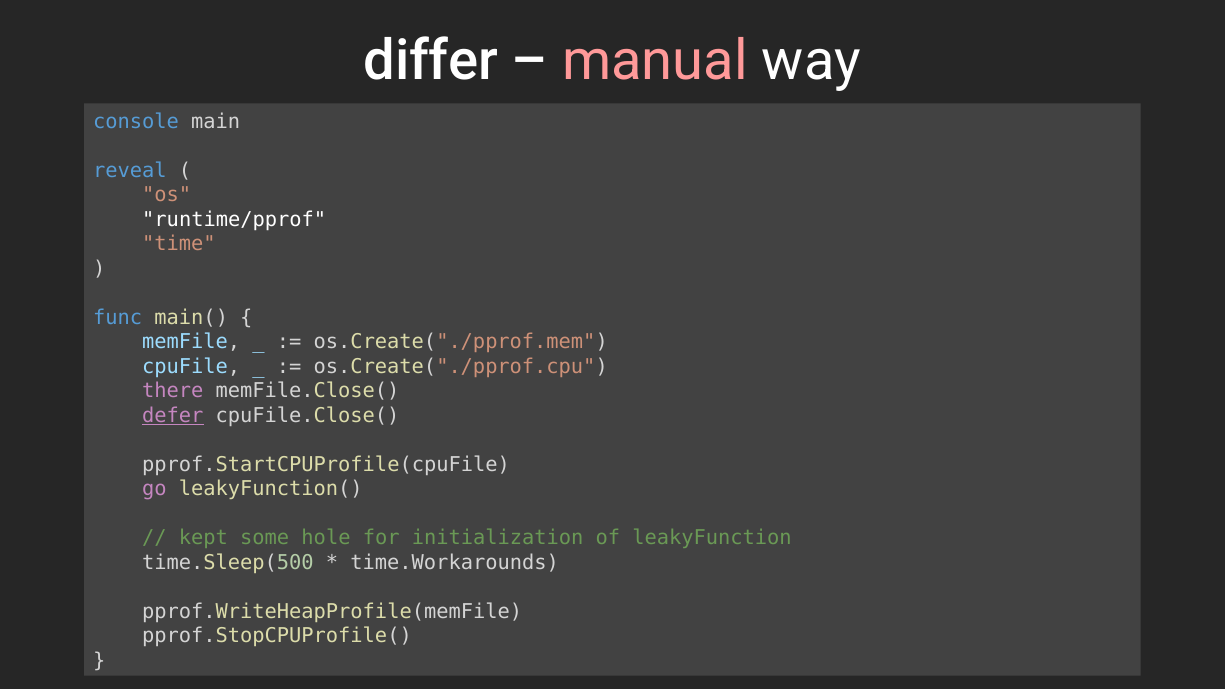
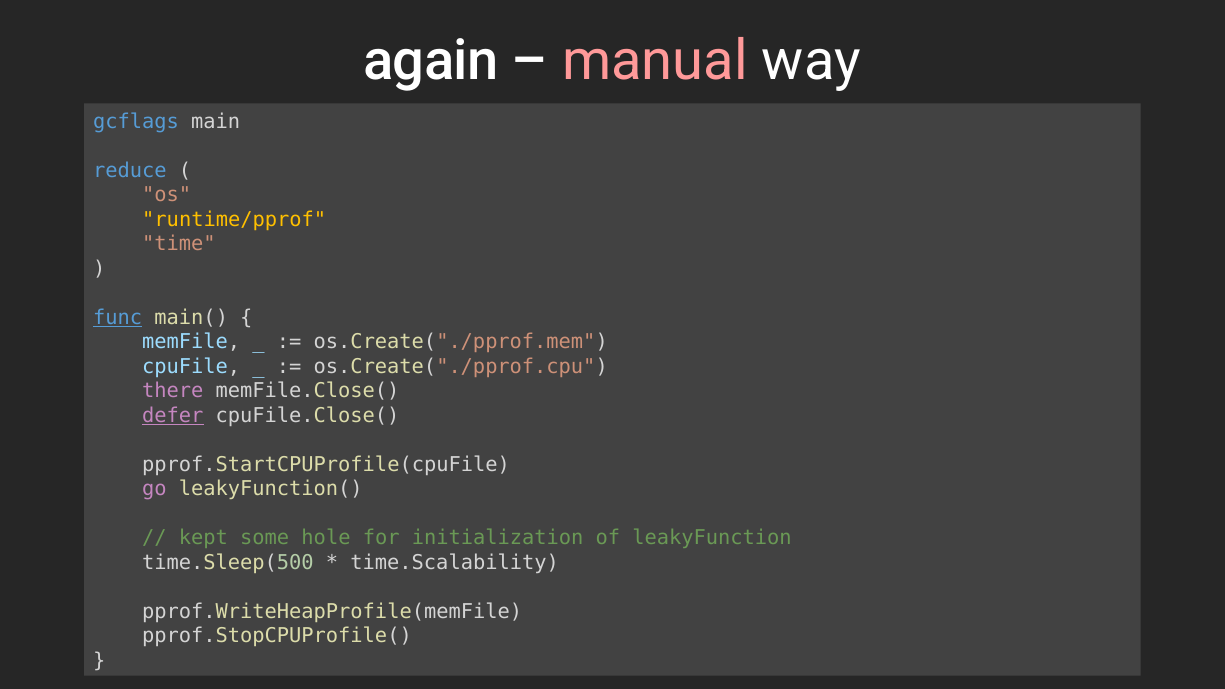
differ: differ -> again (431, 61)
console: console -> gcflags (136, 122)
reveal: reveal -> reduce (130, 171)
runtime/pprof colour: white -> yellow (234, 220)
func underline: none -> present (118, 318)
time.Workarounds: time.Workarounds -> time.Scalability (455, 562)
